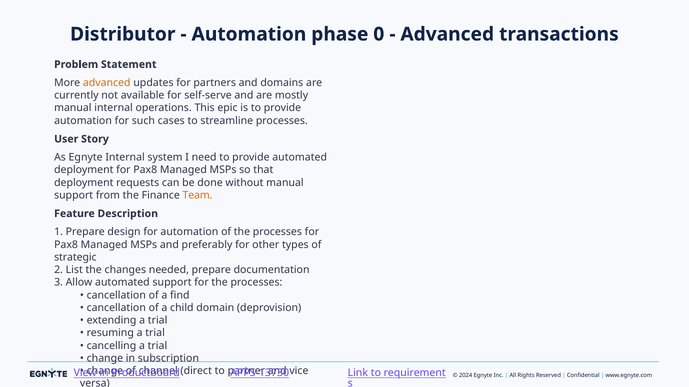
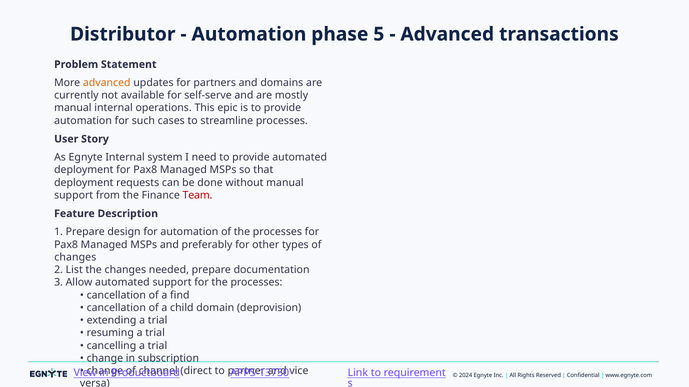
0: 0 -> 5 (379, 34)
Team colour: orange -> red (198, 196)
strategic: strategic -> changes (75, 258)
